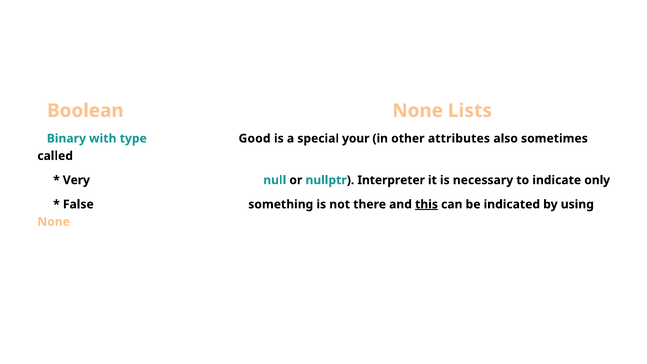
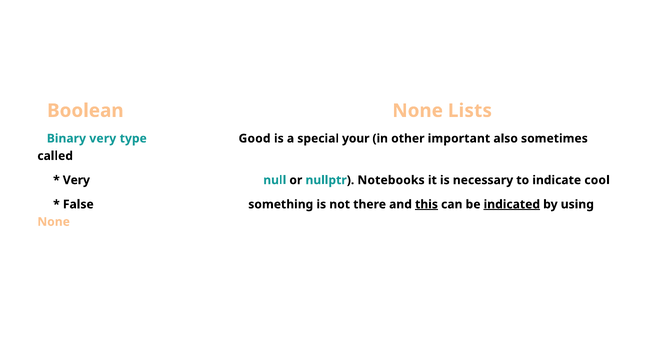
Binary with: with -> very (103, 138)
attributes: attributes -> important (459, 138)
Interpreter: Interpreter -> Notebooks (391, 180)
only: only -> cool (597, 180)
indicated underline: none -> present (512, 204)
